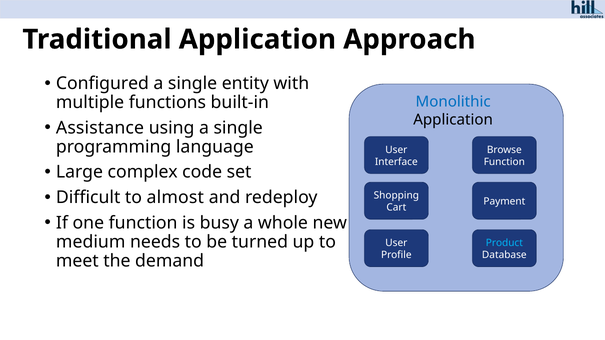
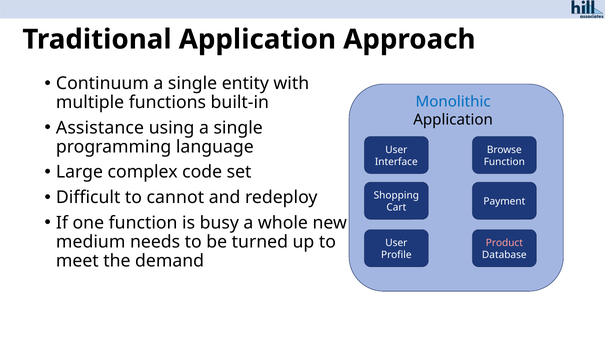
Configured: Configured -> Continuum (102, 83)
almost: almost -> cannot (175, 198)
Product colour: light blue -> pink (504, 243)
